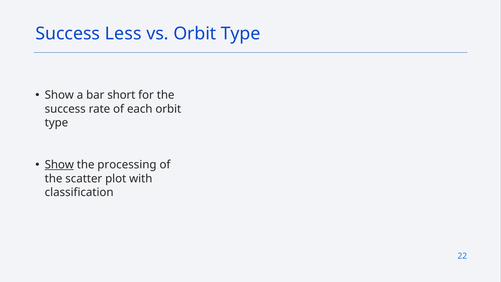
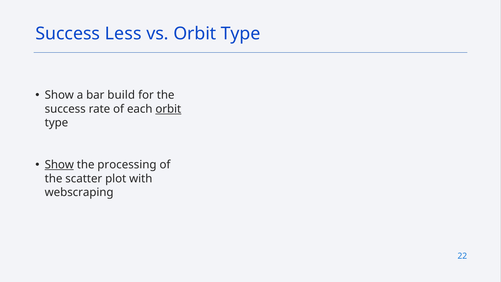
short: short -> build (121, 95)
orbit underline: none -> present (168, 109)
classification: classification -> webscraping (79, 192)
